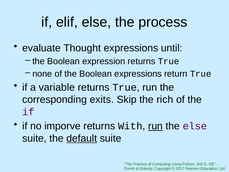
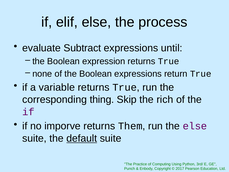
Thought: Thought -> Subtract (82, 48)
exits: exits -> thing (102, 99)
With: With -> Them (130, 126)
run underline: present -> none (155, 126)
